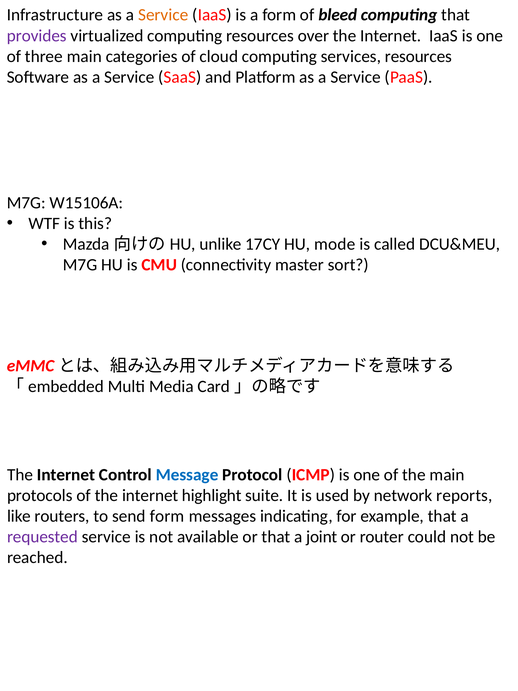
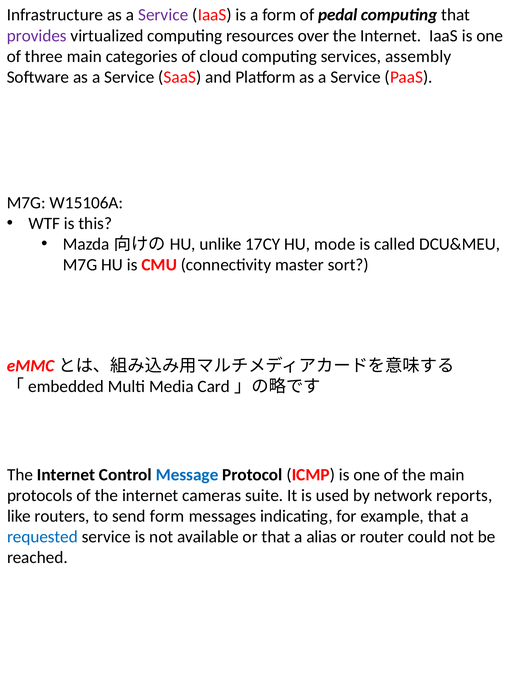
Service colour: orange -> purple (163, 15)
bleed: bleed -> pedal (338, 15)
services resources: resources -> assembly (418, 56)
highlight: highlight -> cameras (212, 495)
requested colour: purple -> blue (42, 537)
joint: joint -> alias (322, 537)
